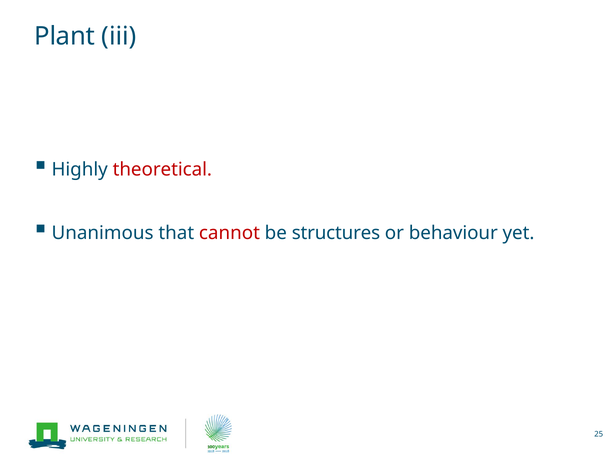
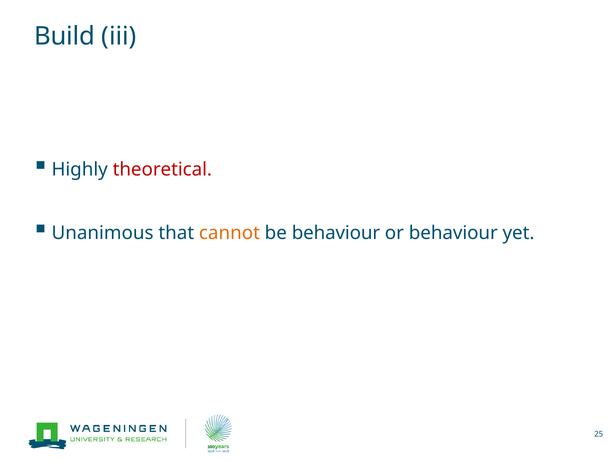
Plant: Plant -> Build (65, 36)
cannot colour: red -> orange (229, 233)
be structures: structures -> behaviour (336, 233)
